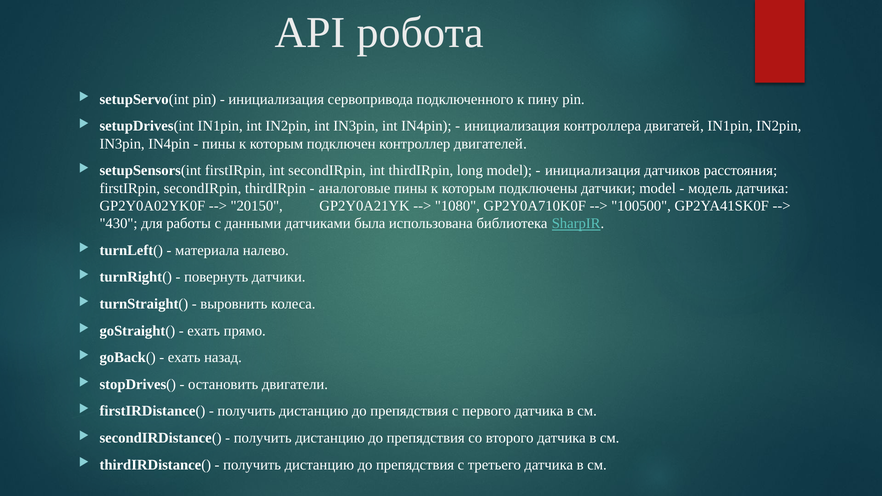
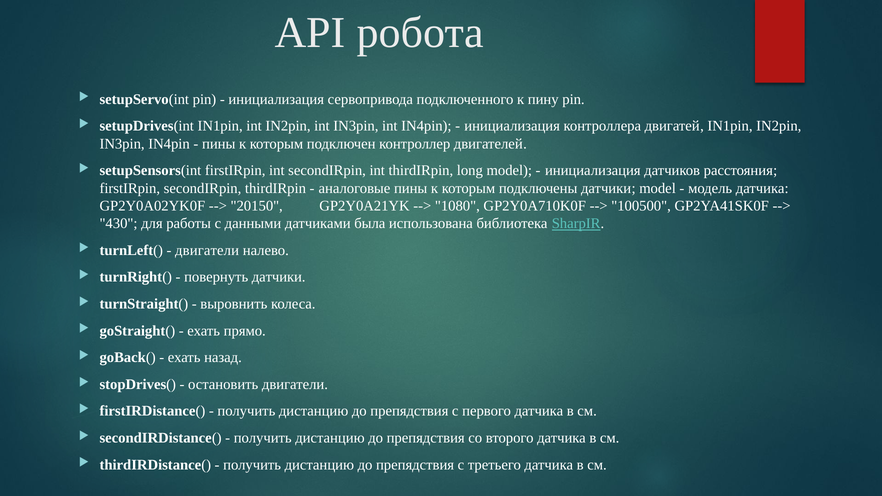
материала: материала -> двигатели (207, 250)
